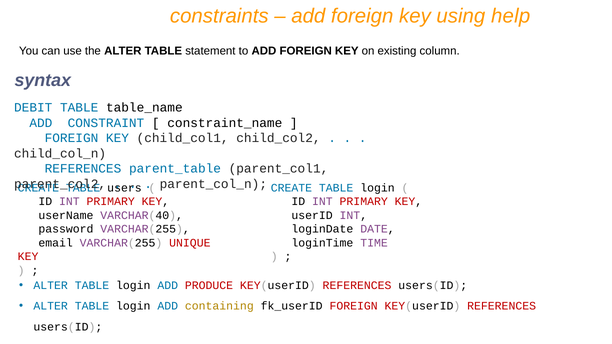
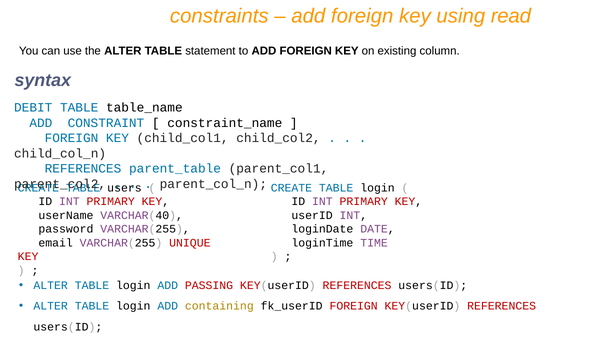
help: help -> read (511, 16)
PRODUCE: PRODUCE -> PASSING (209, 286)
